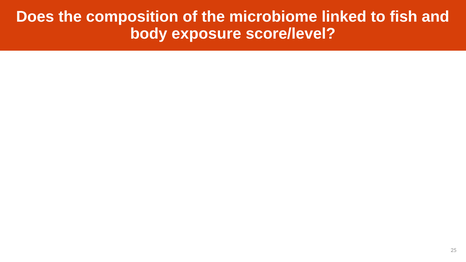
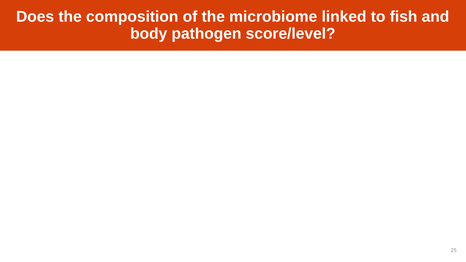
exposure: exposure -> pathogen (206, 34)
